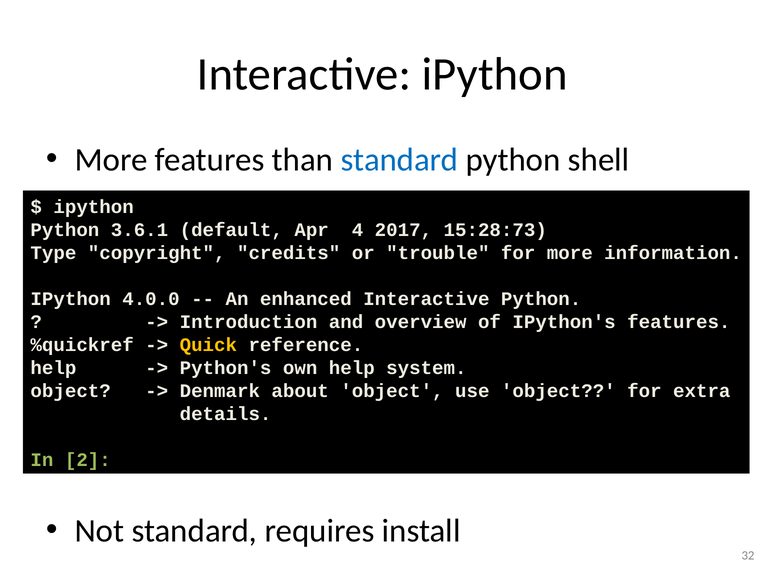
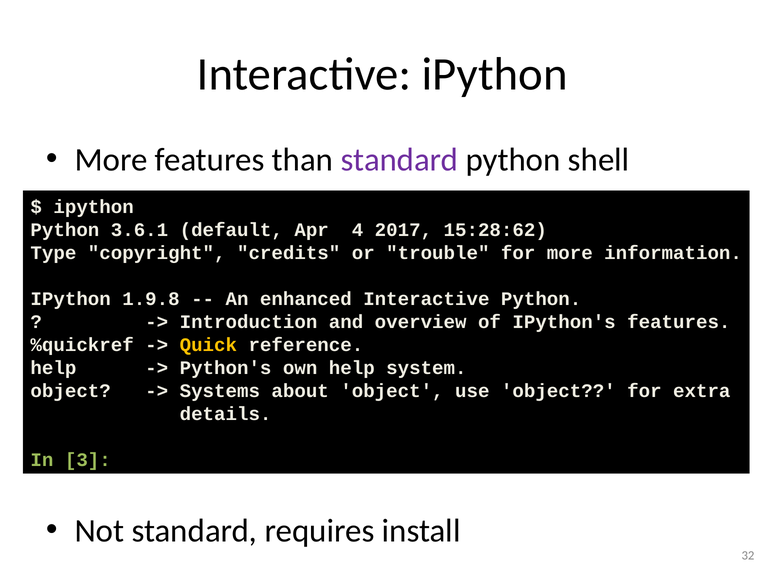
standard colour: blue -> purple (399, 160)
15:28:73: 15:28:73 -> 15:28:62 (495, 230)
4.0.0: 4.0.0 -> 1.9.8 (151, 299)
Denmark: Denmark -> Systems (220, 391)
2: 2 -> 3 (88, 459)
